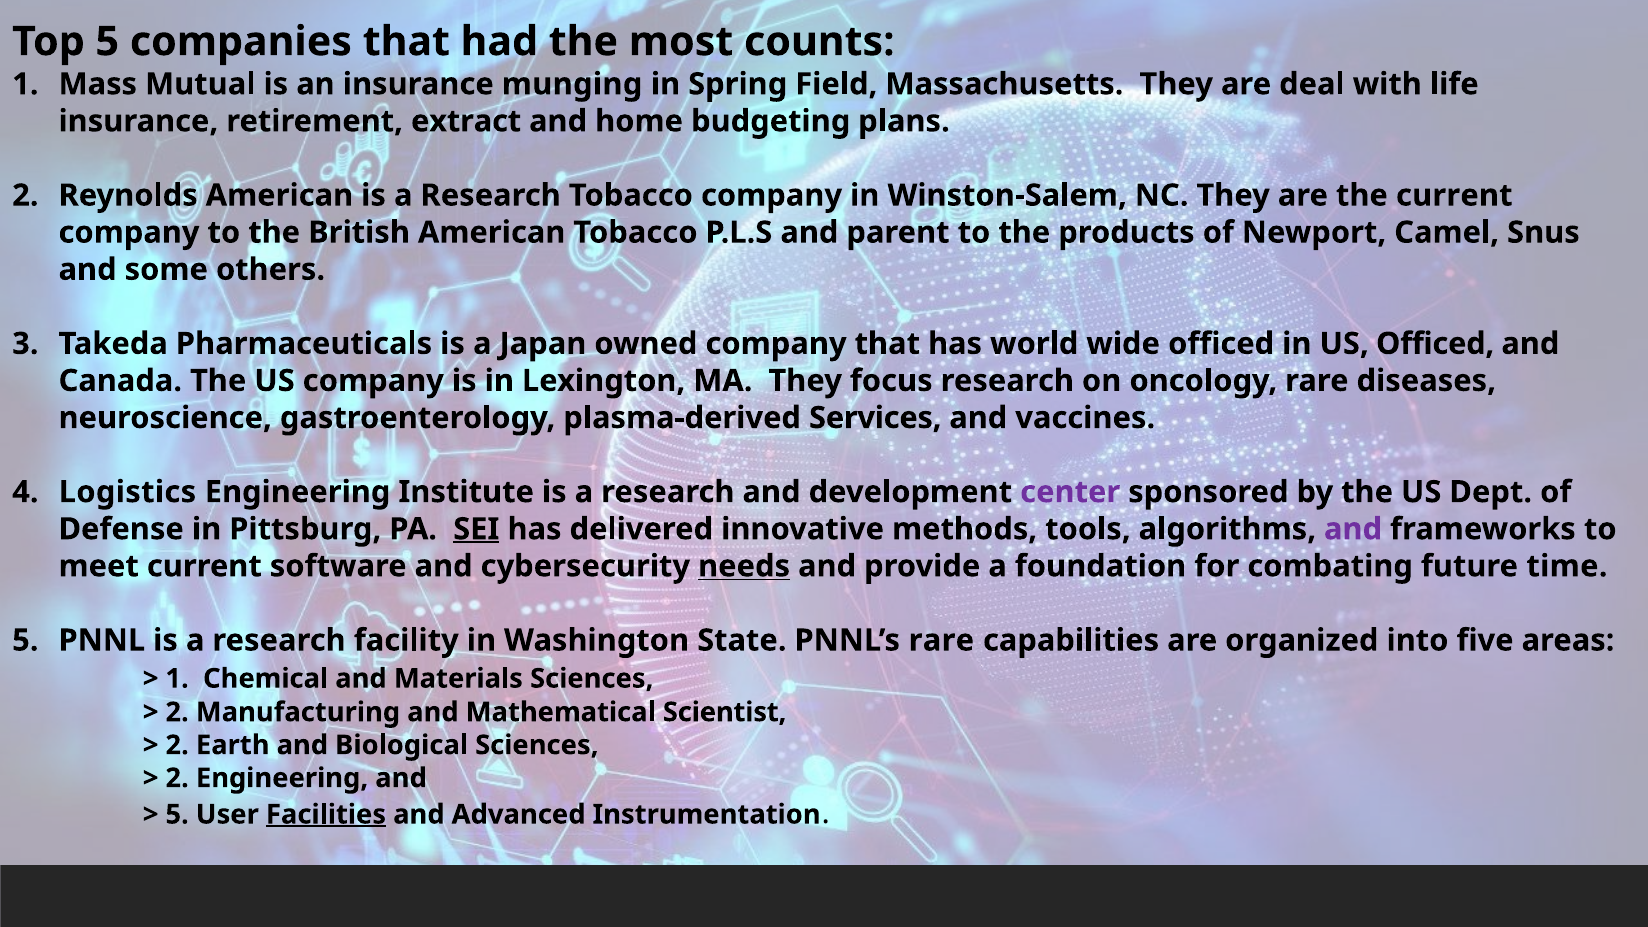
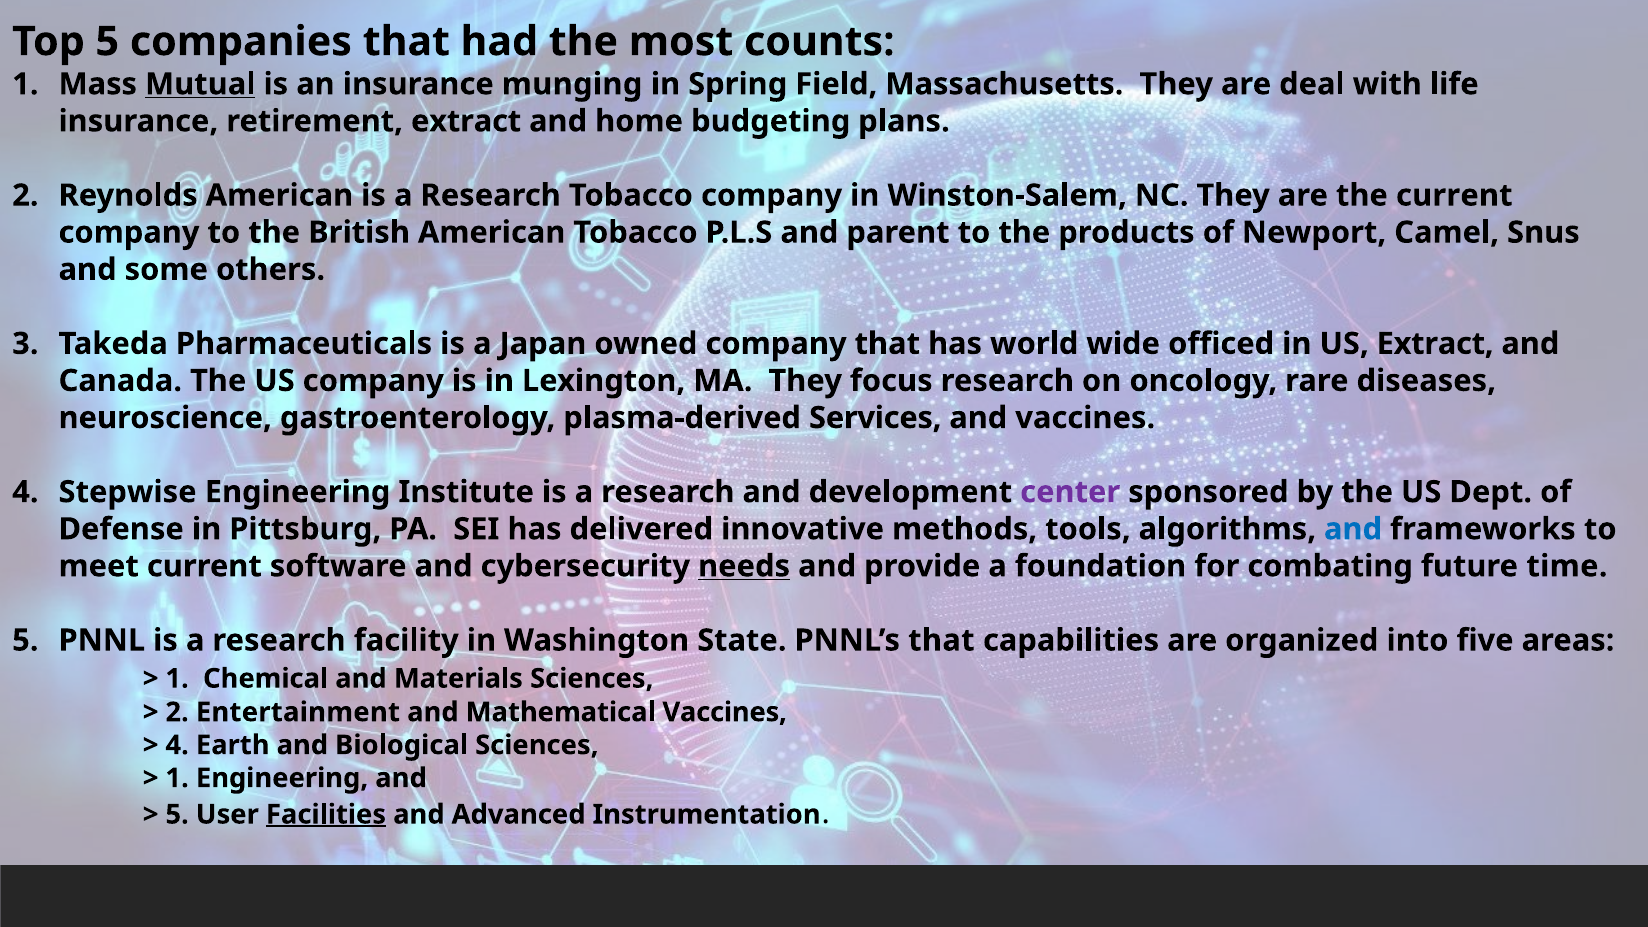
Mutual underline: none -> present (200, 84)
US Officed: Officed -> Extract (1435, 344)
Logistics: Logistics -> Stepwise (128, 492)
SEI underline: present -> none (476, 529)
and colour: purple -> blue (1353, 529)
PNNL’s rare: rare -> that (941, 640)
Manufacturing: Manufacturing -> Entertainment (298, 712)
Mathematical Scientist: Scientist -> Vaccines (725, 712)
2: 2 -> 4 (177, 745)
2: 2 -> 1 (177, 778)
